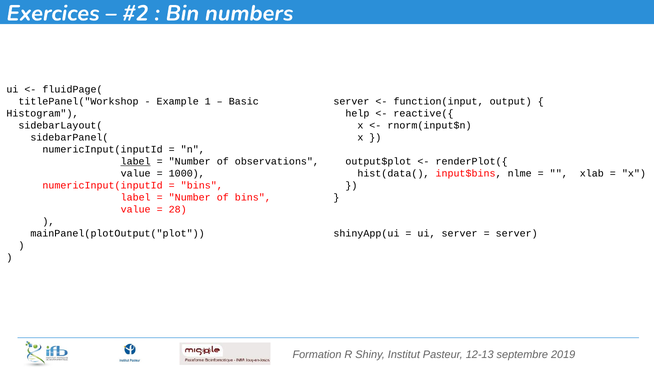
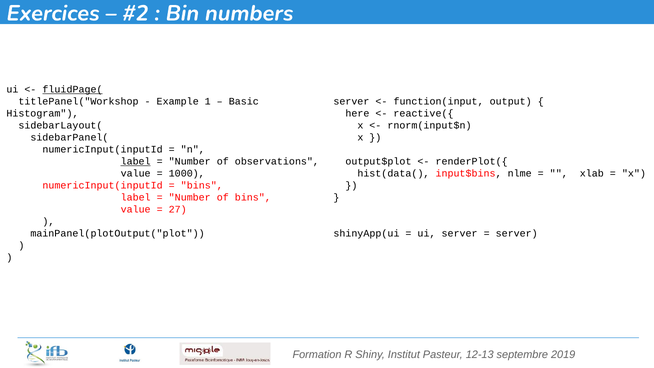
fluidPage( underline: none -> present (73, 89)
help: help -> here (357, 113)
28: 28 -> 27 (178, 209)
